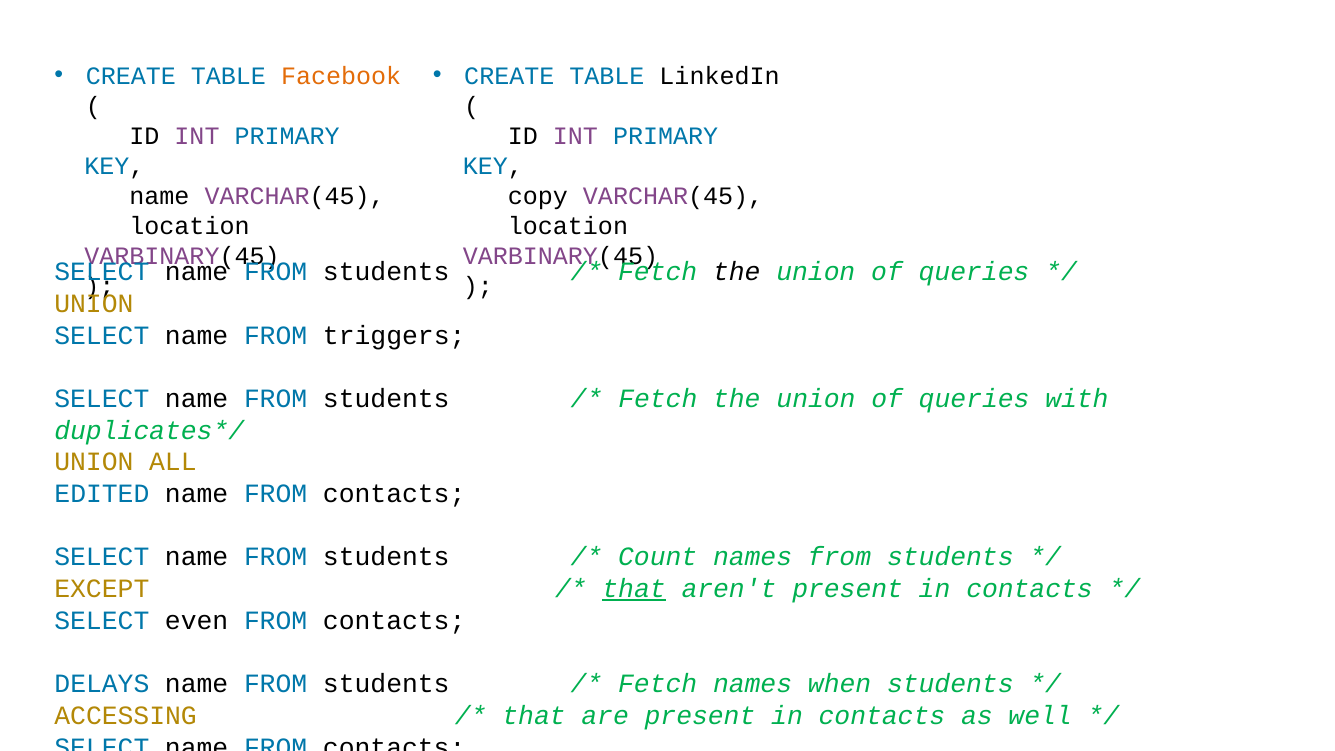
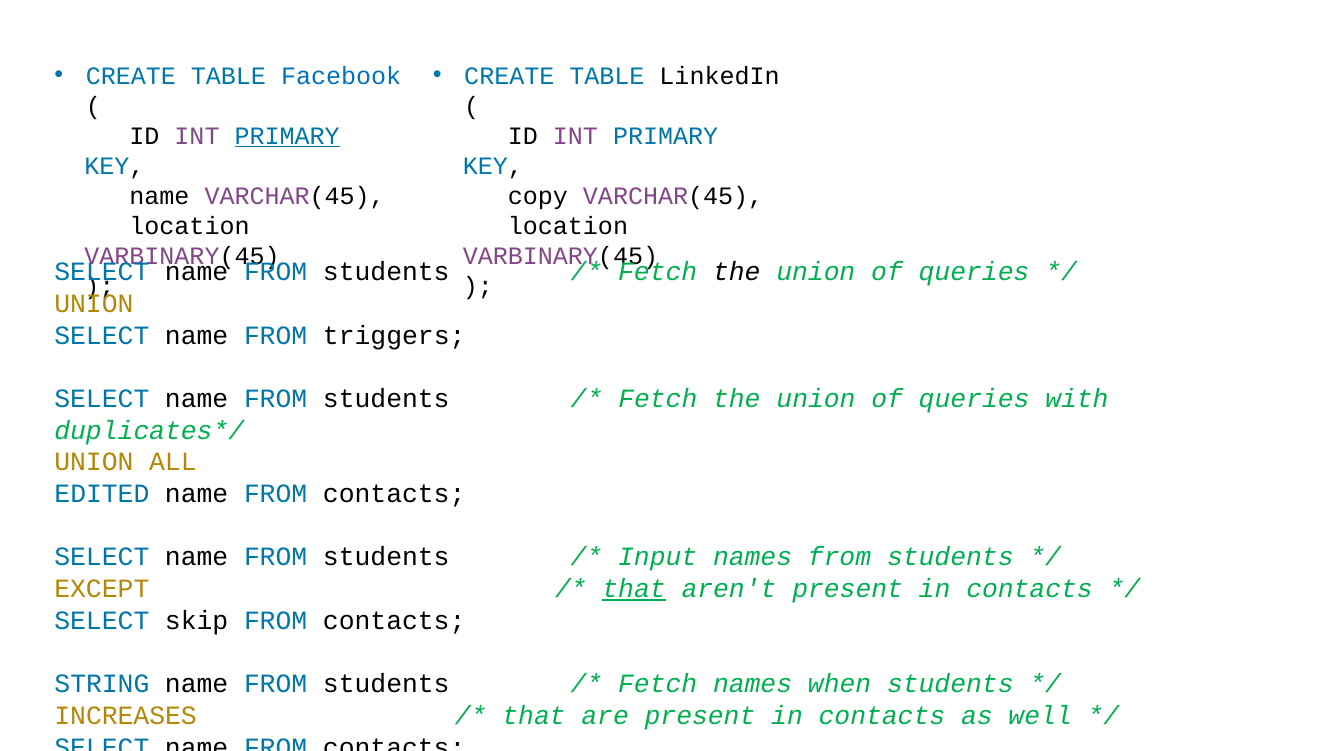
Facebook colour: orange -> blue (341, 76)
PRIMARY underline: none -> present (287, 136)
Count: Count -> Input (658, 557)
even: even -> skip (197, 621)
DELAYS: DELAYS -> STRING (102, 684)
ACCESSING: ACCESSING -> INCREASES (126, 716)
